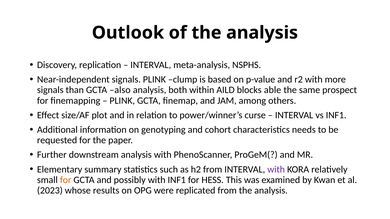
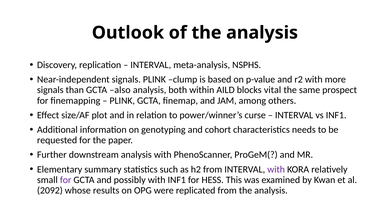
able: able -> vital (273, 90)
for colour: orange -> purple (66, 180)
2023: 2023 -> 2092 (50, 191)
